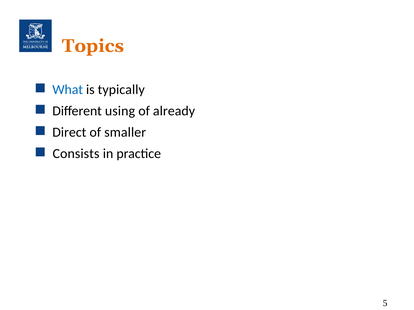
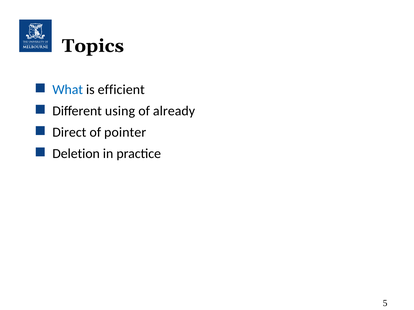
Topics colour: orange -> black (93, 46)
typically: typically -> efficient (121, 90)
smaller: smaller -> pointer (125, 132)
Consists: Consists -> Deletion (76, 154)
